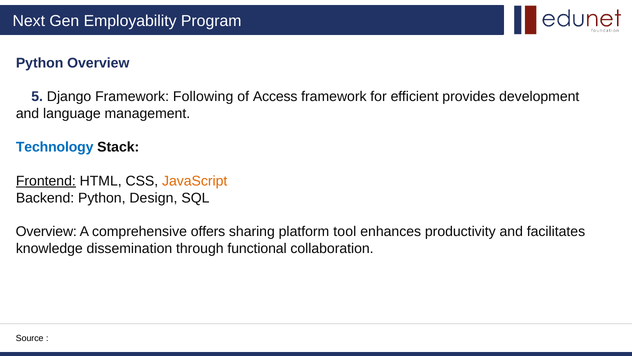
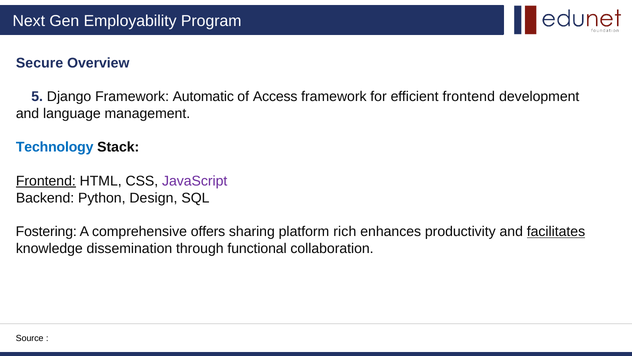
Python: Python -> Secure (40, 63)
Following: Following -> Automatic (203, 97)
efficient provides: provides -> frontend (469, 97)
JavaScript colour: orange -> purple (195, 181)
Overview: Overview -> Fostering (46, 231)
tool: tool -> rich (345, 231)
facilitates underline: none -> present (556, 231)
